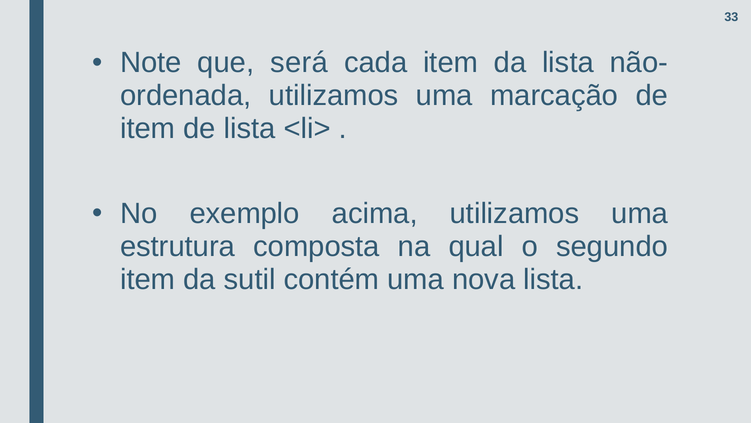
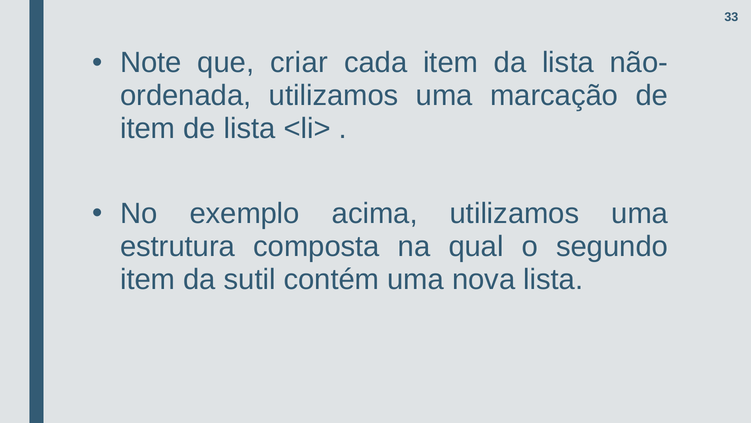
será: será -> criar (299, 63)
